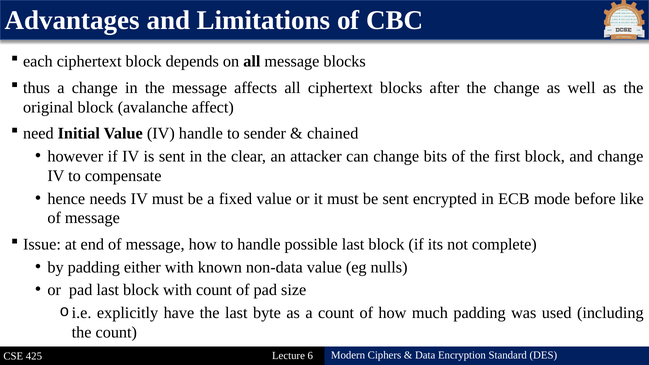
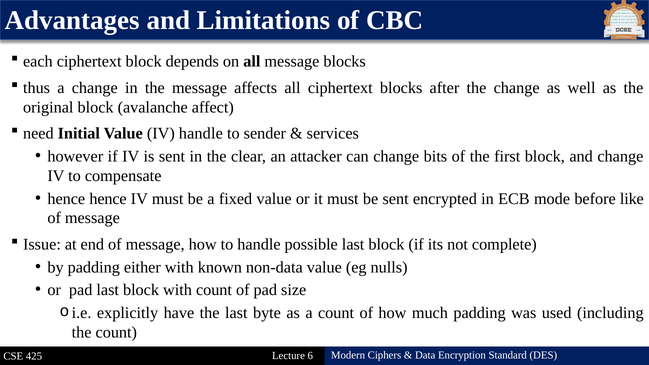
chained: chained -> services (333, 134)
hence needs: needs -> hence (108, 199)
